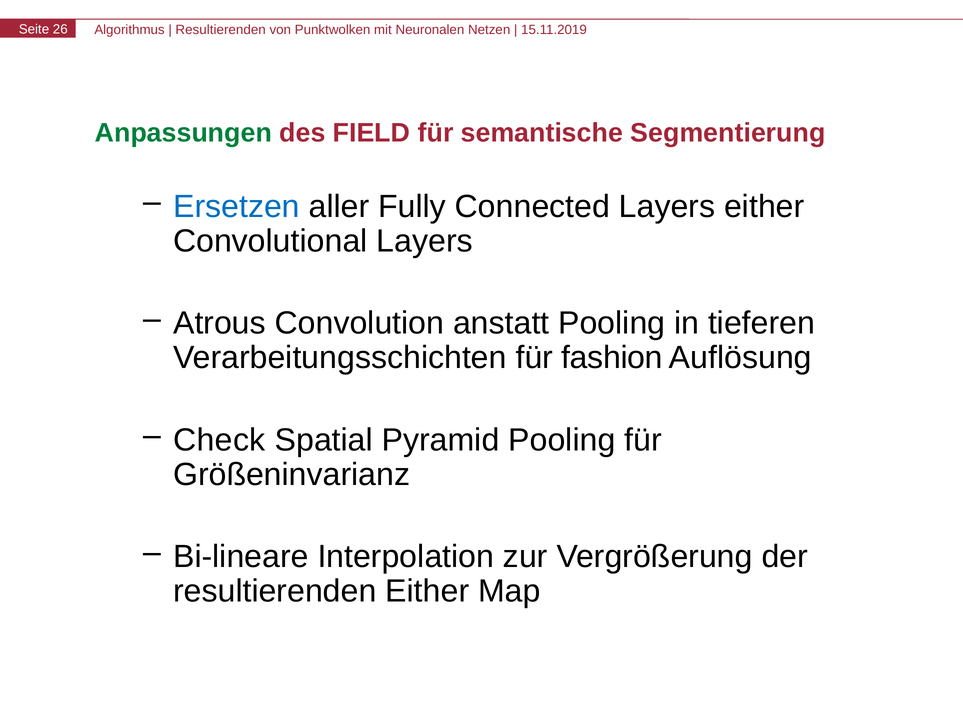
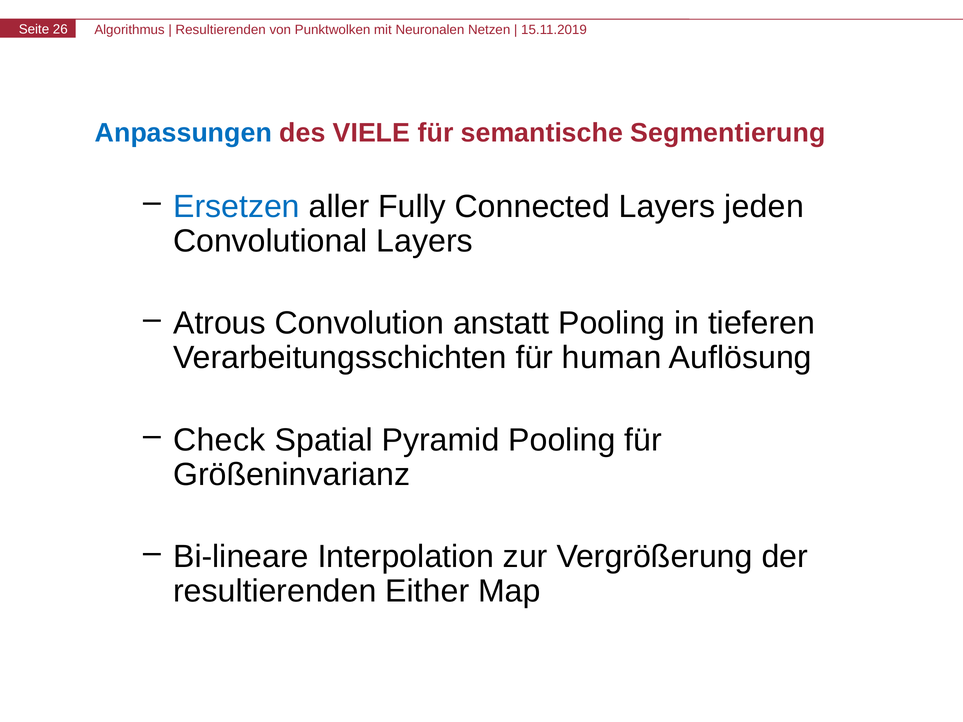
Anpassungen colour: green -> blue (183, 133)
FIELD: FIELD -> VIELE (371, 133)
Layers either: either -> jeden (764, 207)
fashion: fashion -> human (612, 358)
